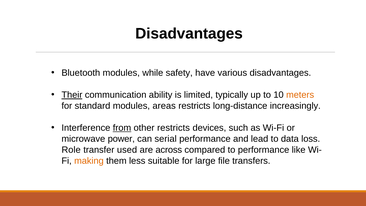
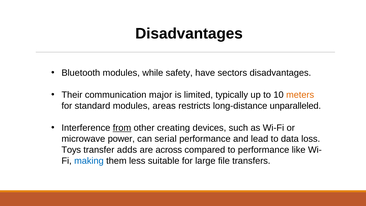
various: various -> sectors (232, 73)
Their underline: present -> none (72, 95)
ability: ability -> major (161, 95)
increasingly: increasingly -> unparalleled (295, 106)
other restricts: restricts -> creating (174, 128)
Role: Role -> Toys (71, 150)
used: used -> adds (127, 150)
making colour: orange -> blue (89, 161)
